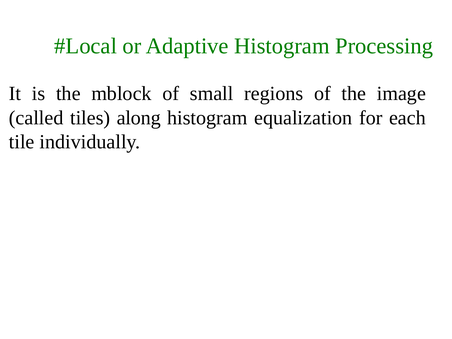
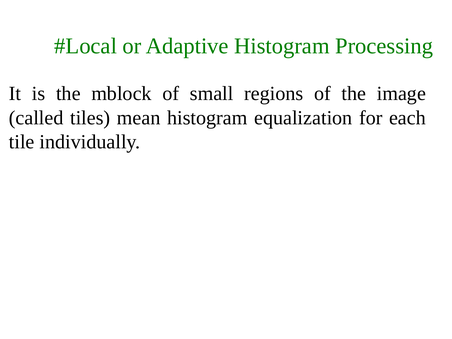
along: along -> mean (139, 118)
